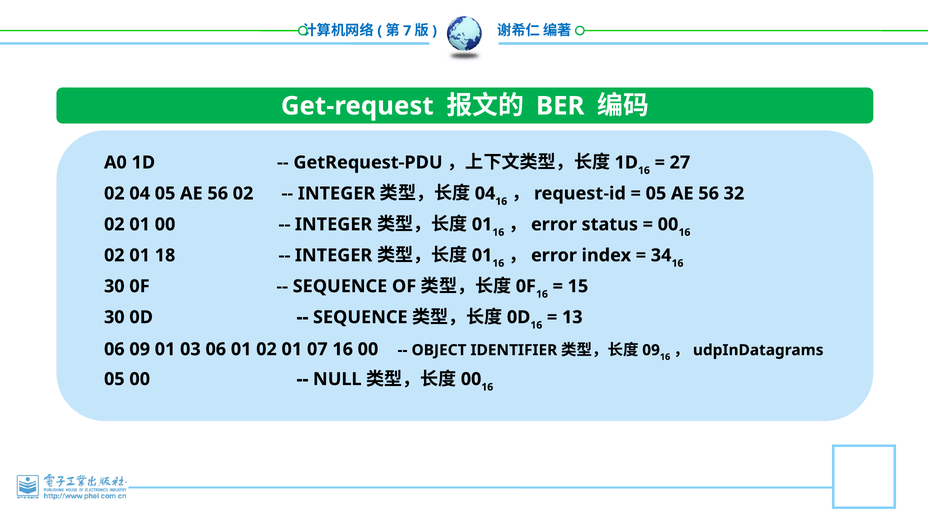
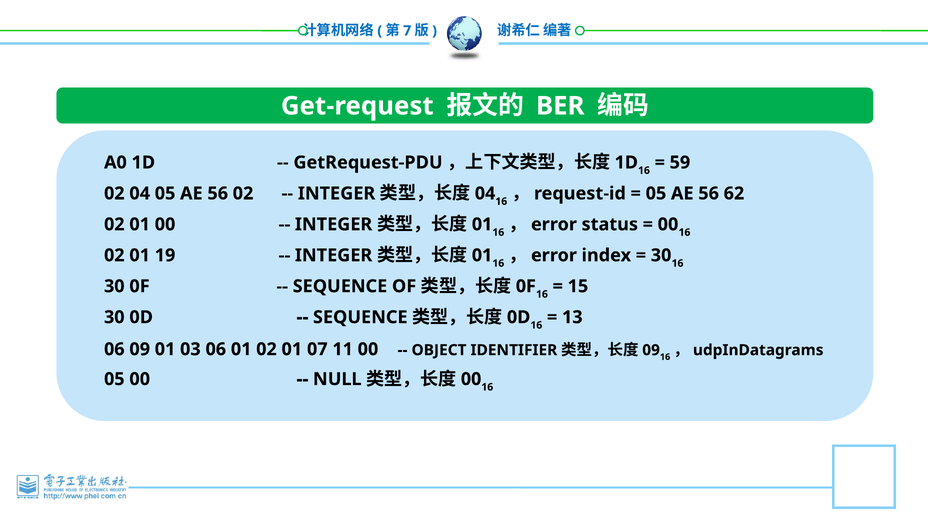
27: 27 -> 59 (680, 163)
32: 32 -> 62 (734, 193)
34: 34 -> 30 (661, 255)
18: 18 -> 19 (165, 255)
07 16: 16 -> 11 (343, 349)
